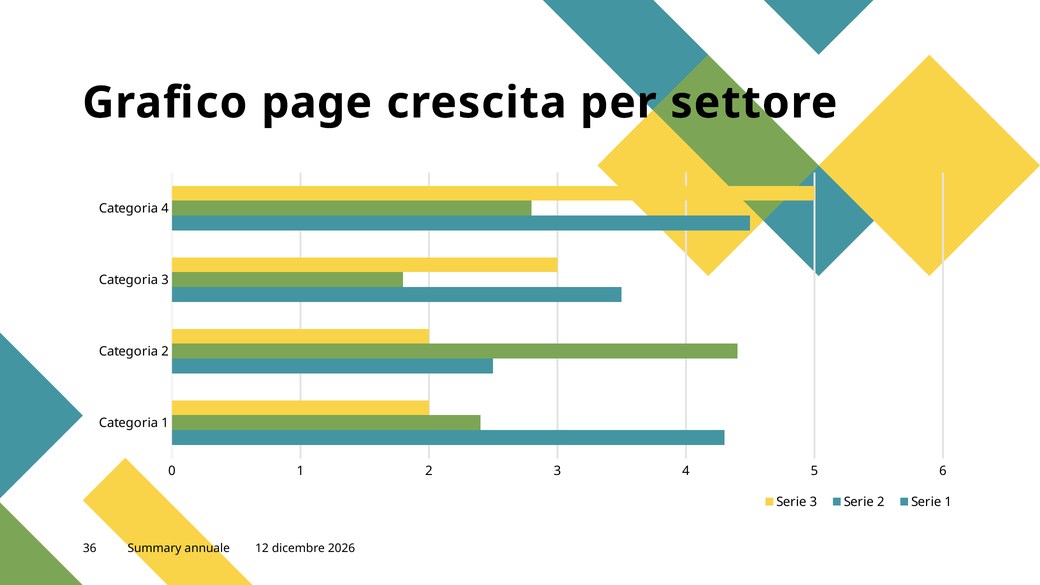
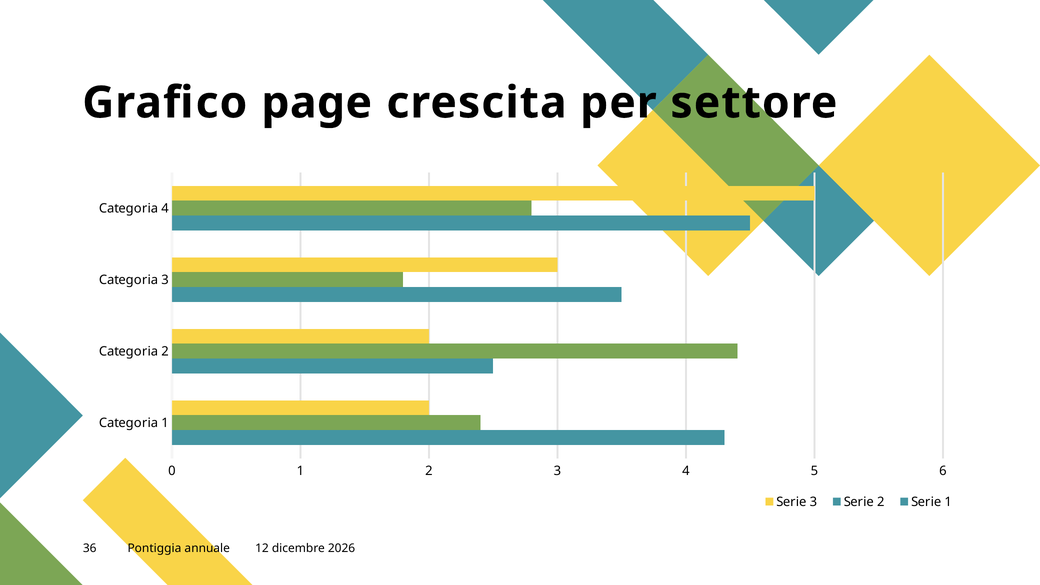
Summary: Summary -> Pontiggia (154, 548)
